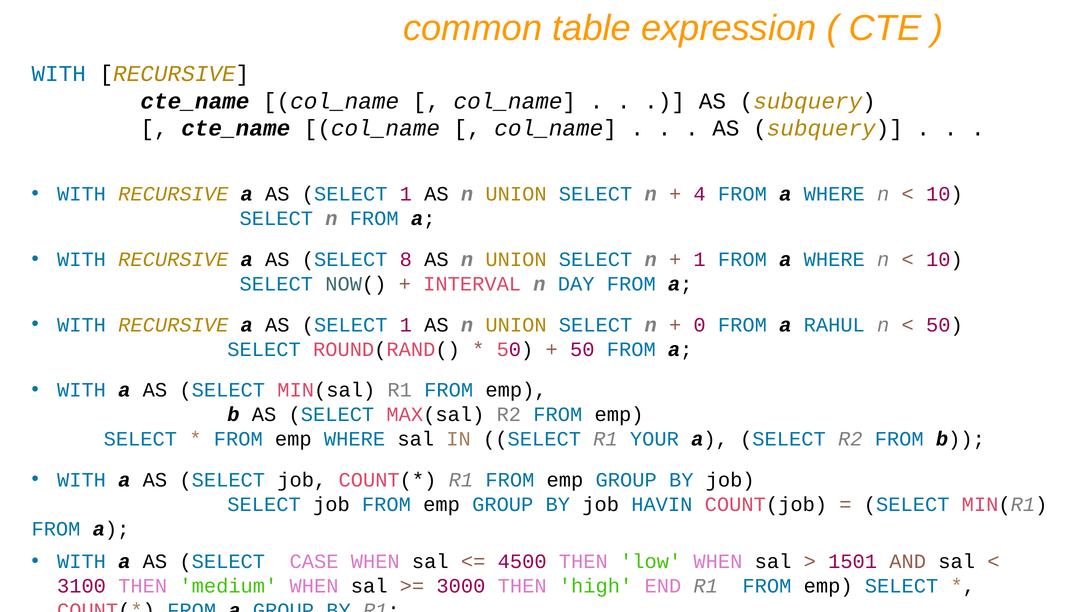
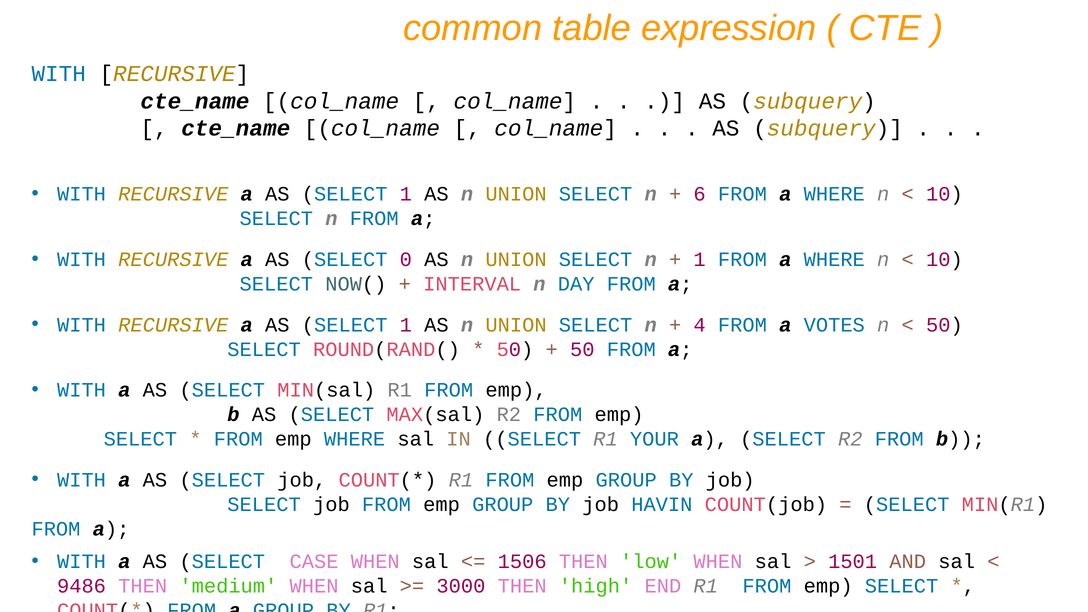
4: 4 -> 6 (700, 194)
8: 8 -> 0 (406, 260)
0: 0 -> 4 (700, 325)
RAHUL: RAHUL -> VOTES (834, 325)
4500: 4500 -> 1506 (522, 561)
3100: 3100 -> 9486 (82, 586)
